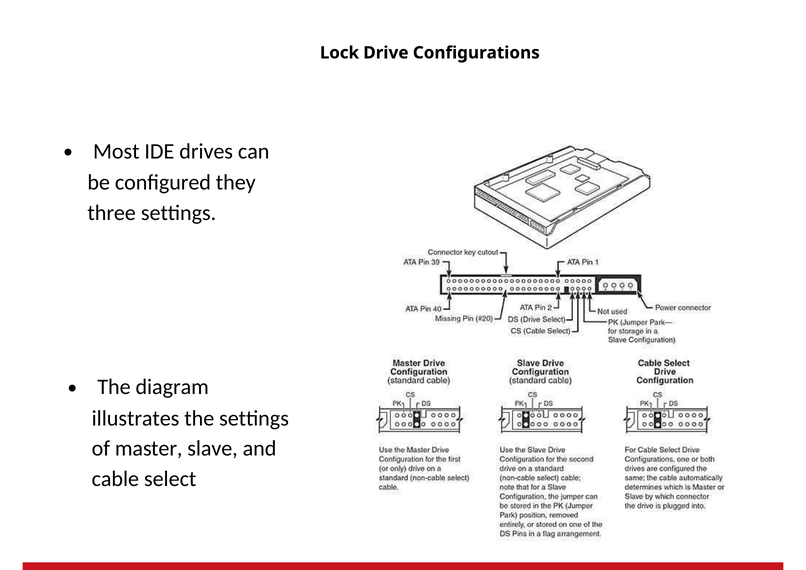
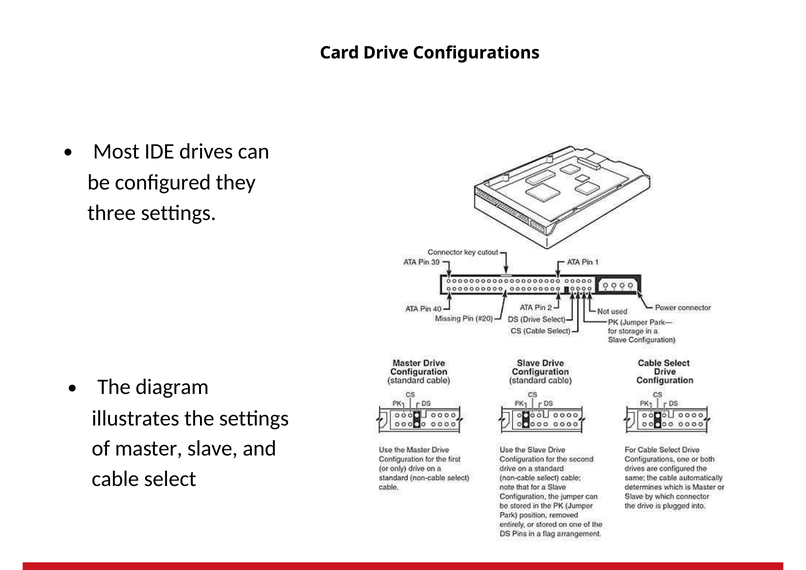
Lock: Lock -> Card (339, 53)
